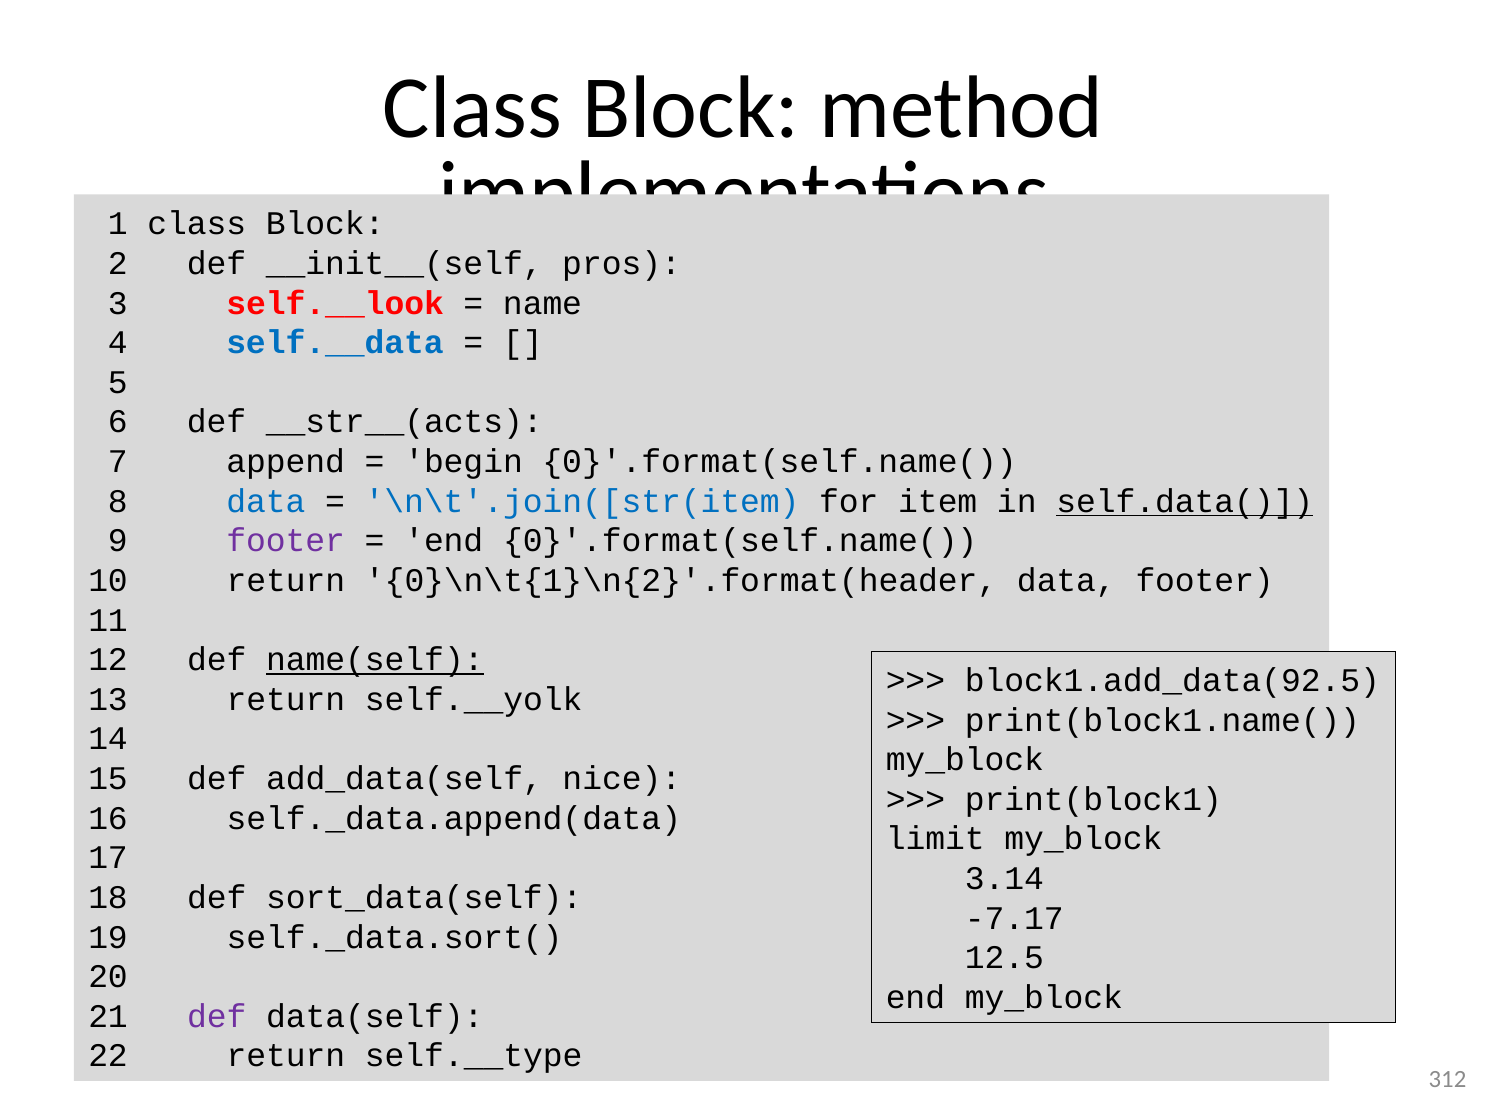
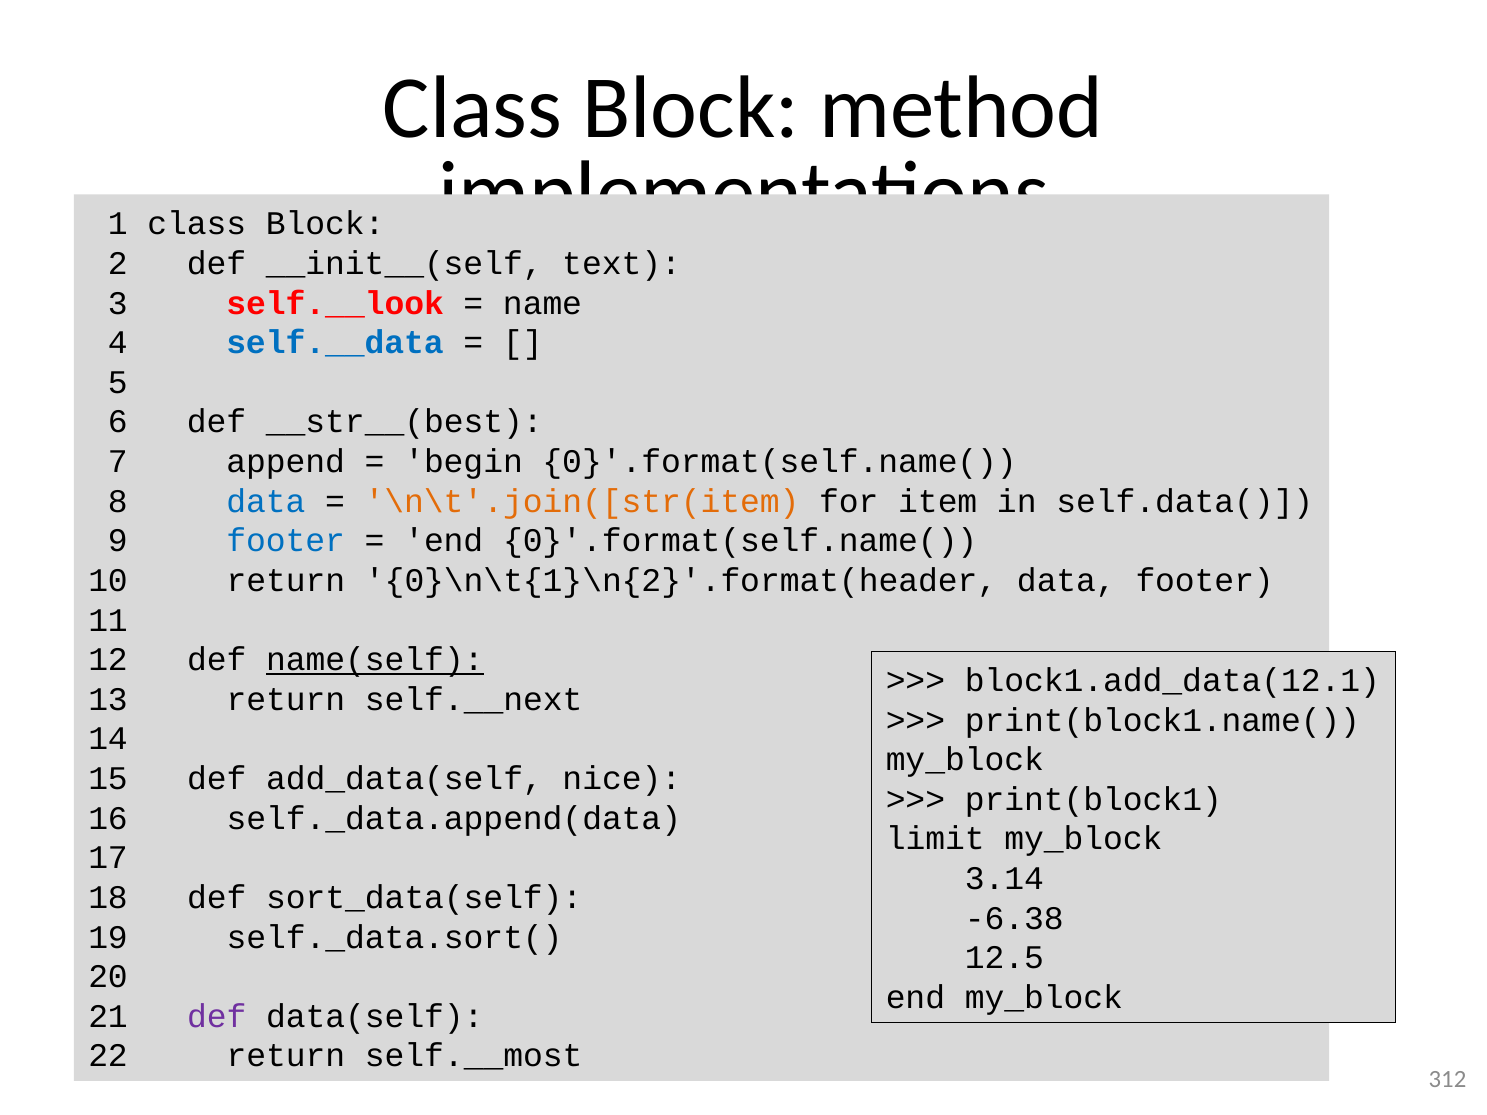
pros: pros -> text (622, 264)
__str__(acts: __str__(acts -> __str__(best (404, 422)
\n\t'.join([str(item colour: blue -> orange (582, 501)
self.data( underline: present -> none (1185, 501)
footer colour: purple -> blue (286, 541)
block1.add_data(92.5: block1.add_data(92.5 -> block1.add_data(12.1 (1172, 681)
self.__yolk: self.__yolk -> self.__next (474, 700)
-7.17: -7.17 -> -6.38 (1014, 919)
self.__type: self.__type -> self.__most (474, 1056)
